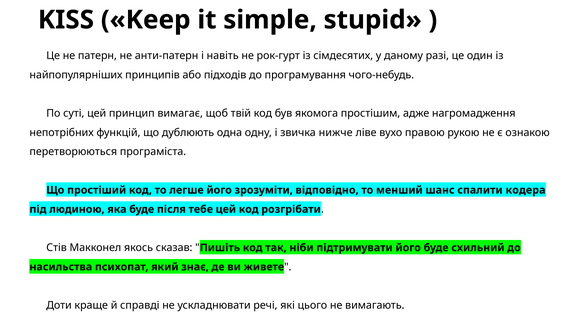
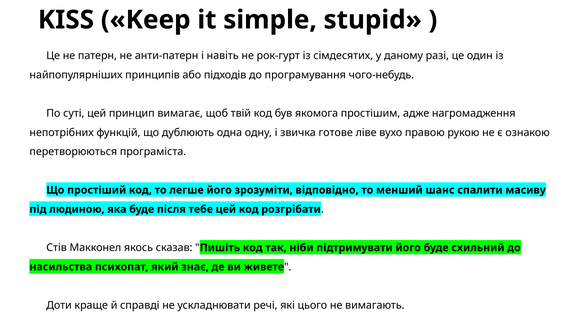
нижче: нижче -> готове (336, 133)
кодера: кодера -> масиву (526, 190)
